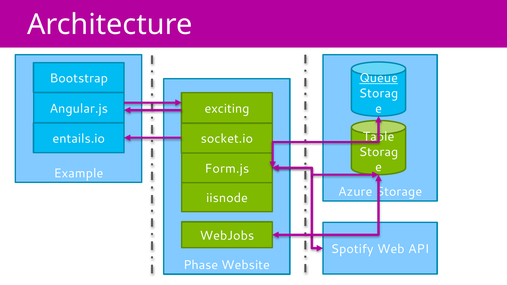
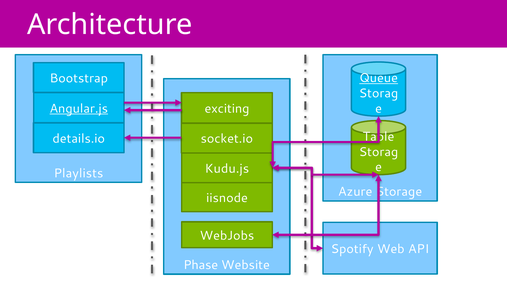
Angular.js underline: none -> present (79, 109)
entails.io: entails.io -> details.io (79, 139)
Form.js: Form.js -> Kudu.js (227, 169)
Example: Example -> Playlists (79, 173)
